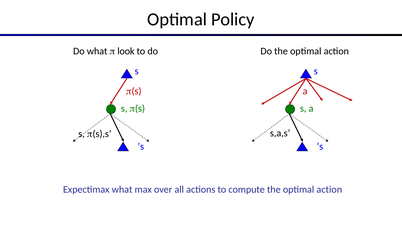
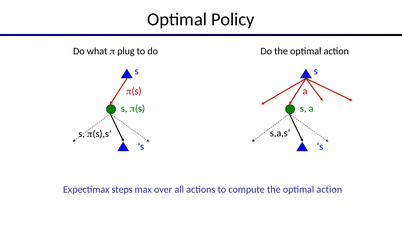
look: look -> plug (126, 51)
Expectimax what: what -> steps (122, 190)
